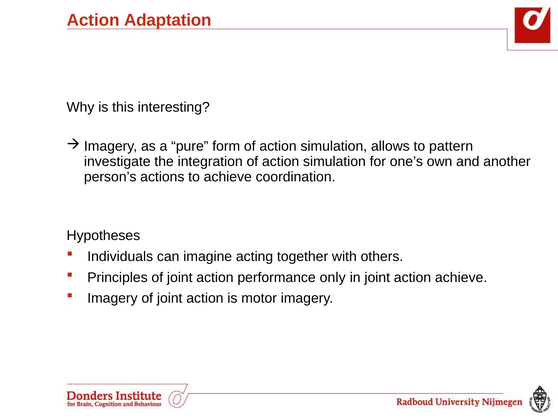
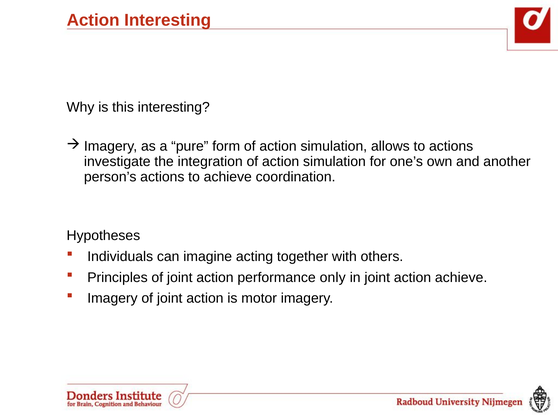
Action Adaptation: Adaptation -> Interesting (168, 20)
to pattern: pattern -> actions (451, 146)
